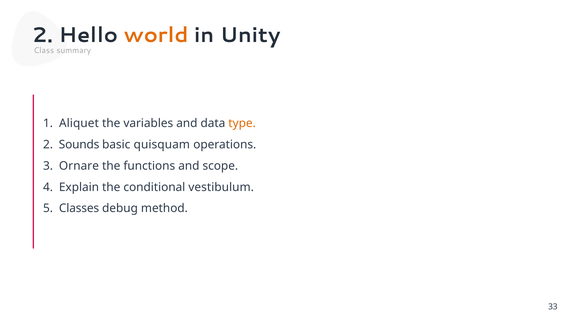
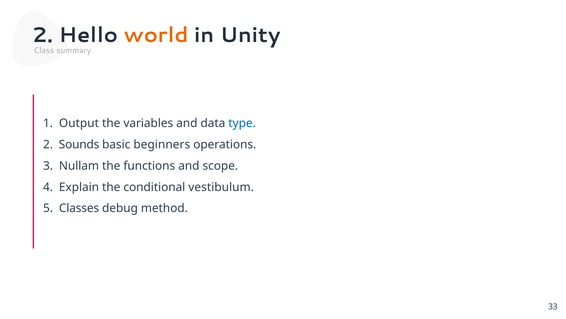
Aliquet: Aliquet -> Output (79, 123)
type colour: orange -> blue (242, 123)
quisquam: quisquam -> beginners (162, 144)
Ornare: Ornare -> Nullam (79, 166)
